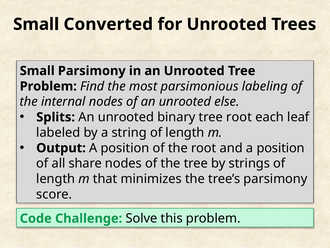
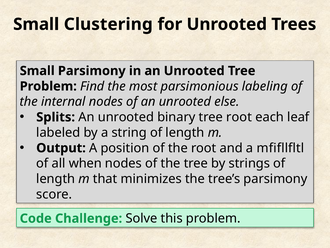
Converted: Converted -> Clustering (108, 24)
and a position: position -> mfifllfltl (280, 148)
share: share -> when (85, 163)
